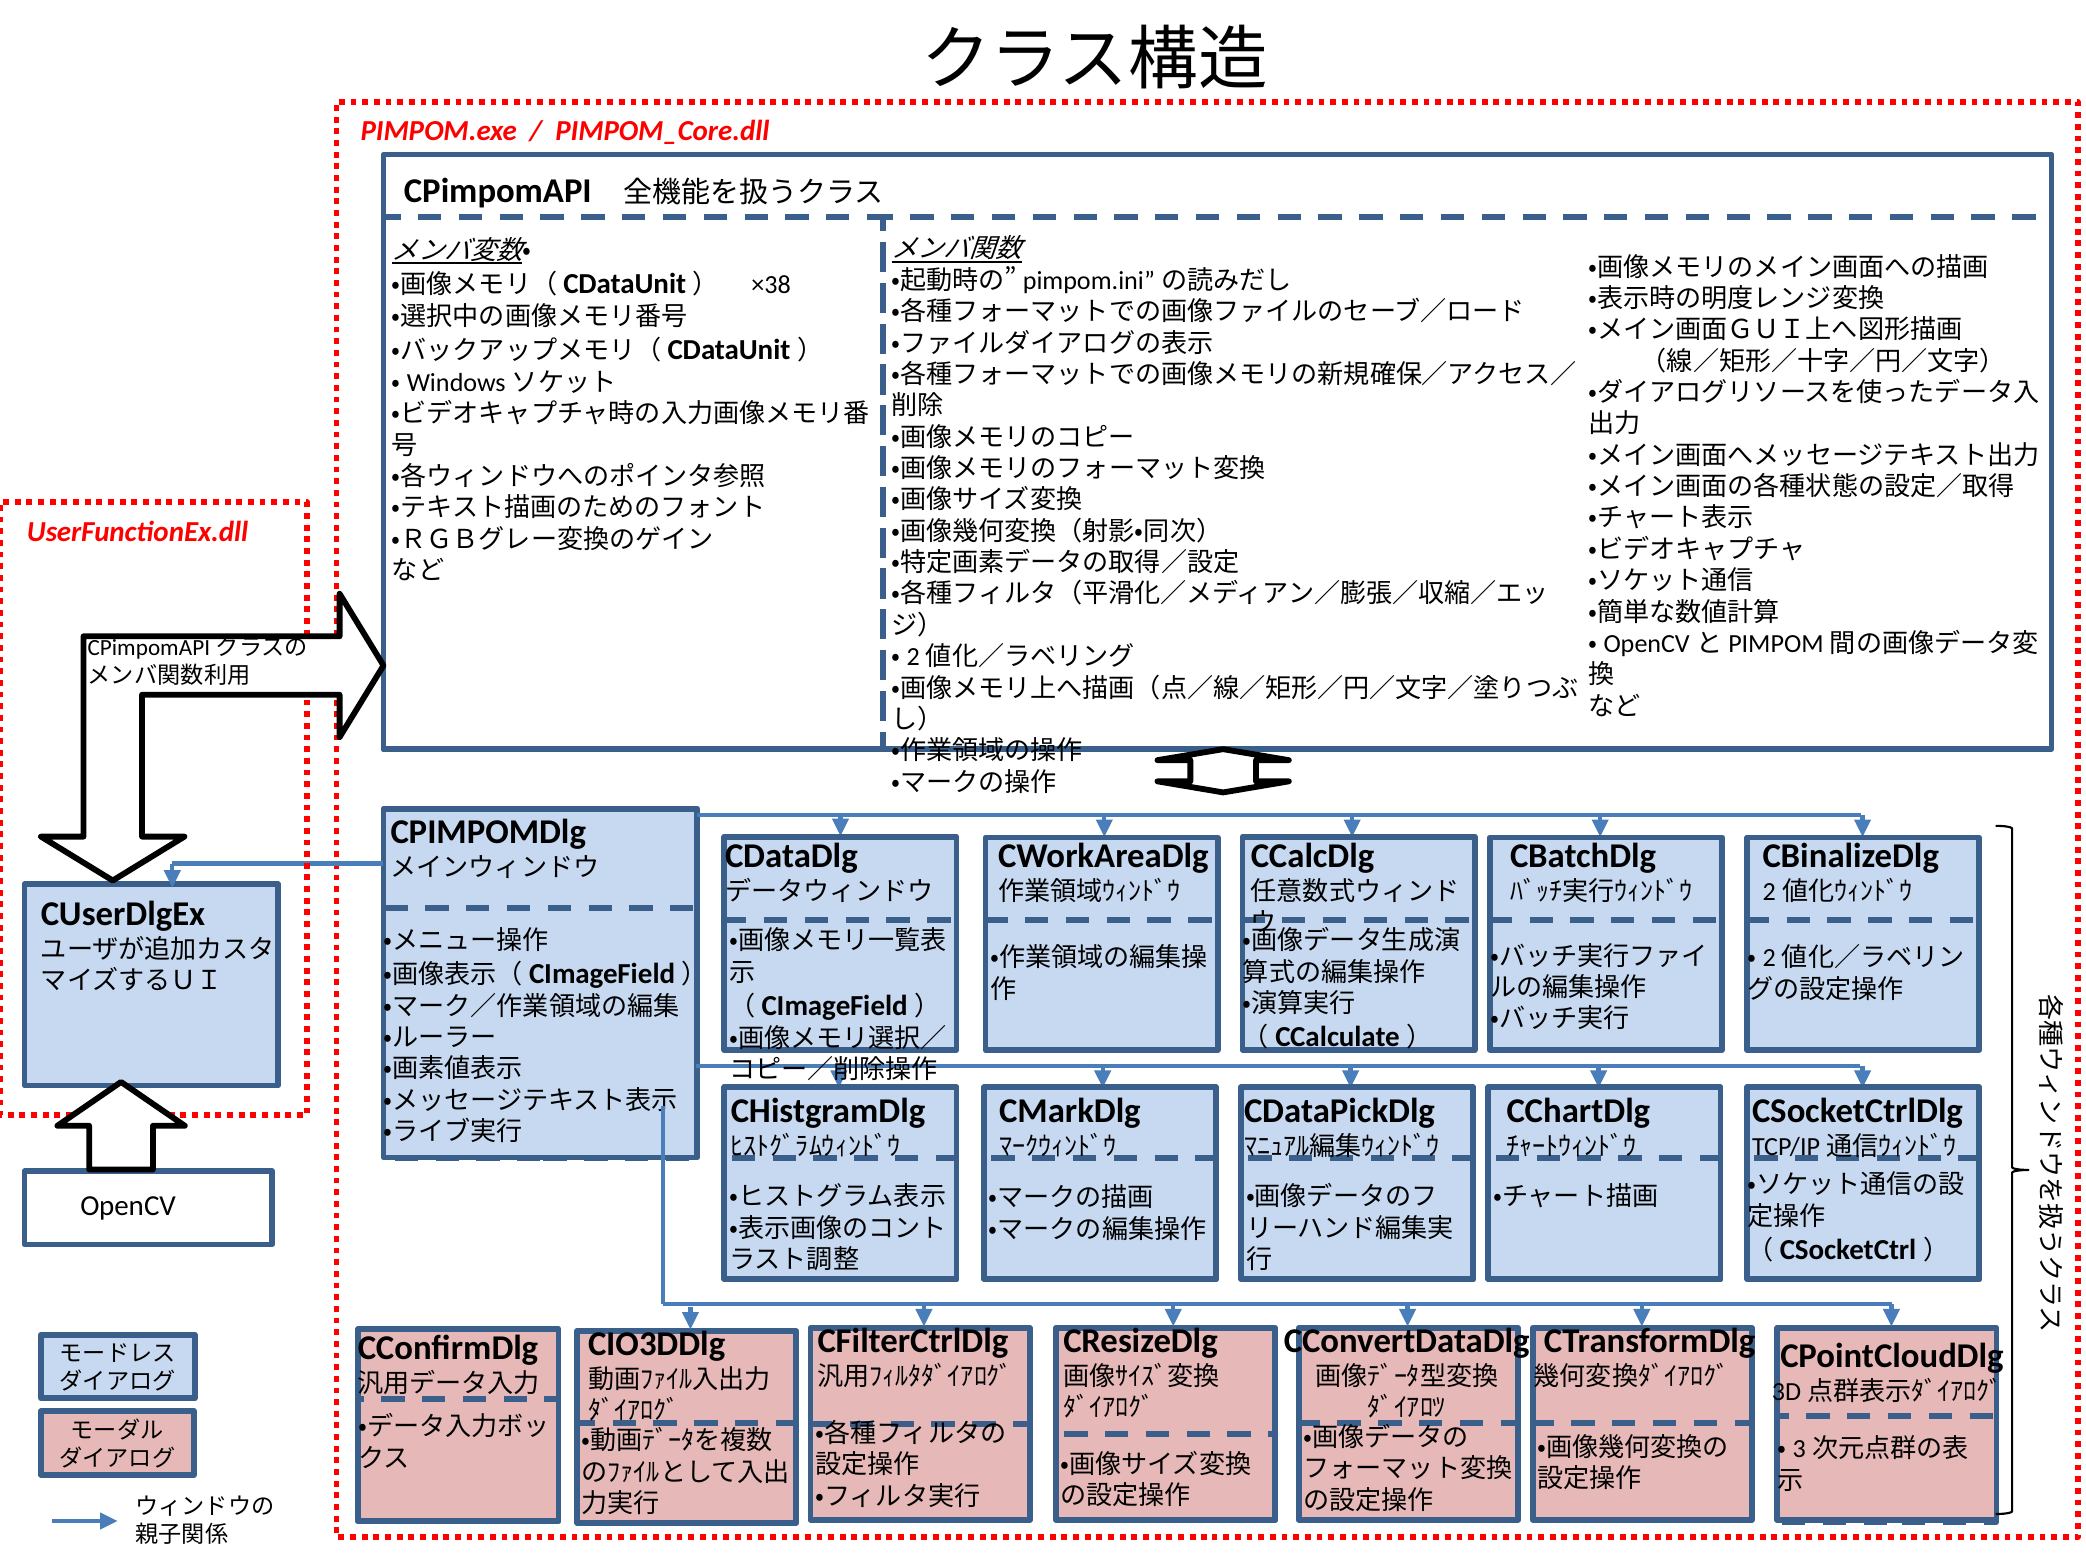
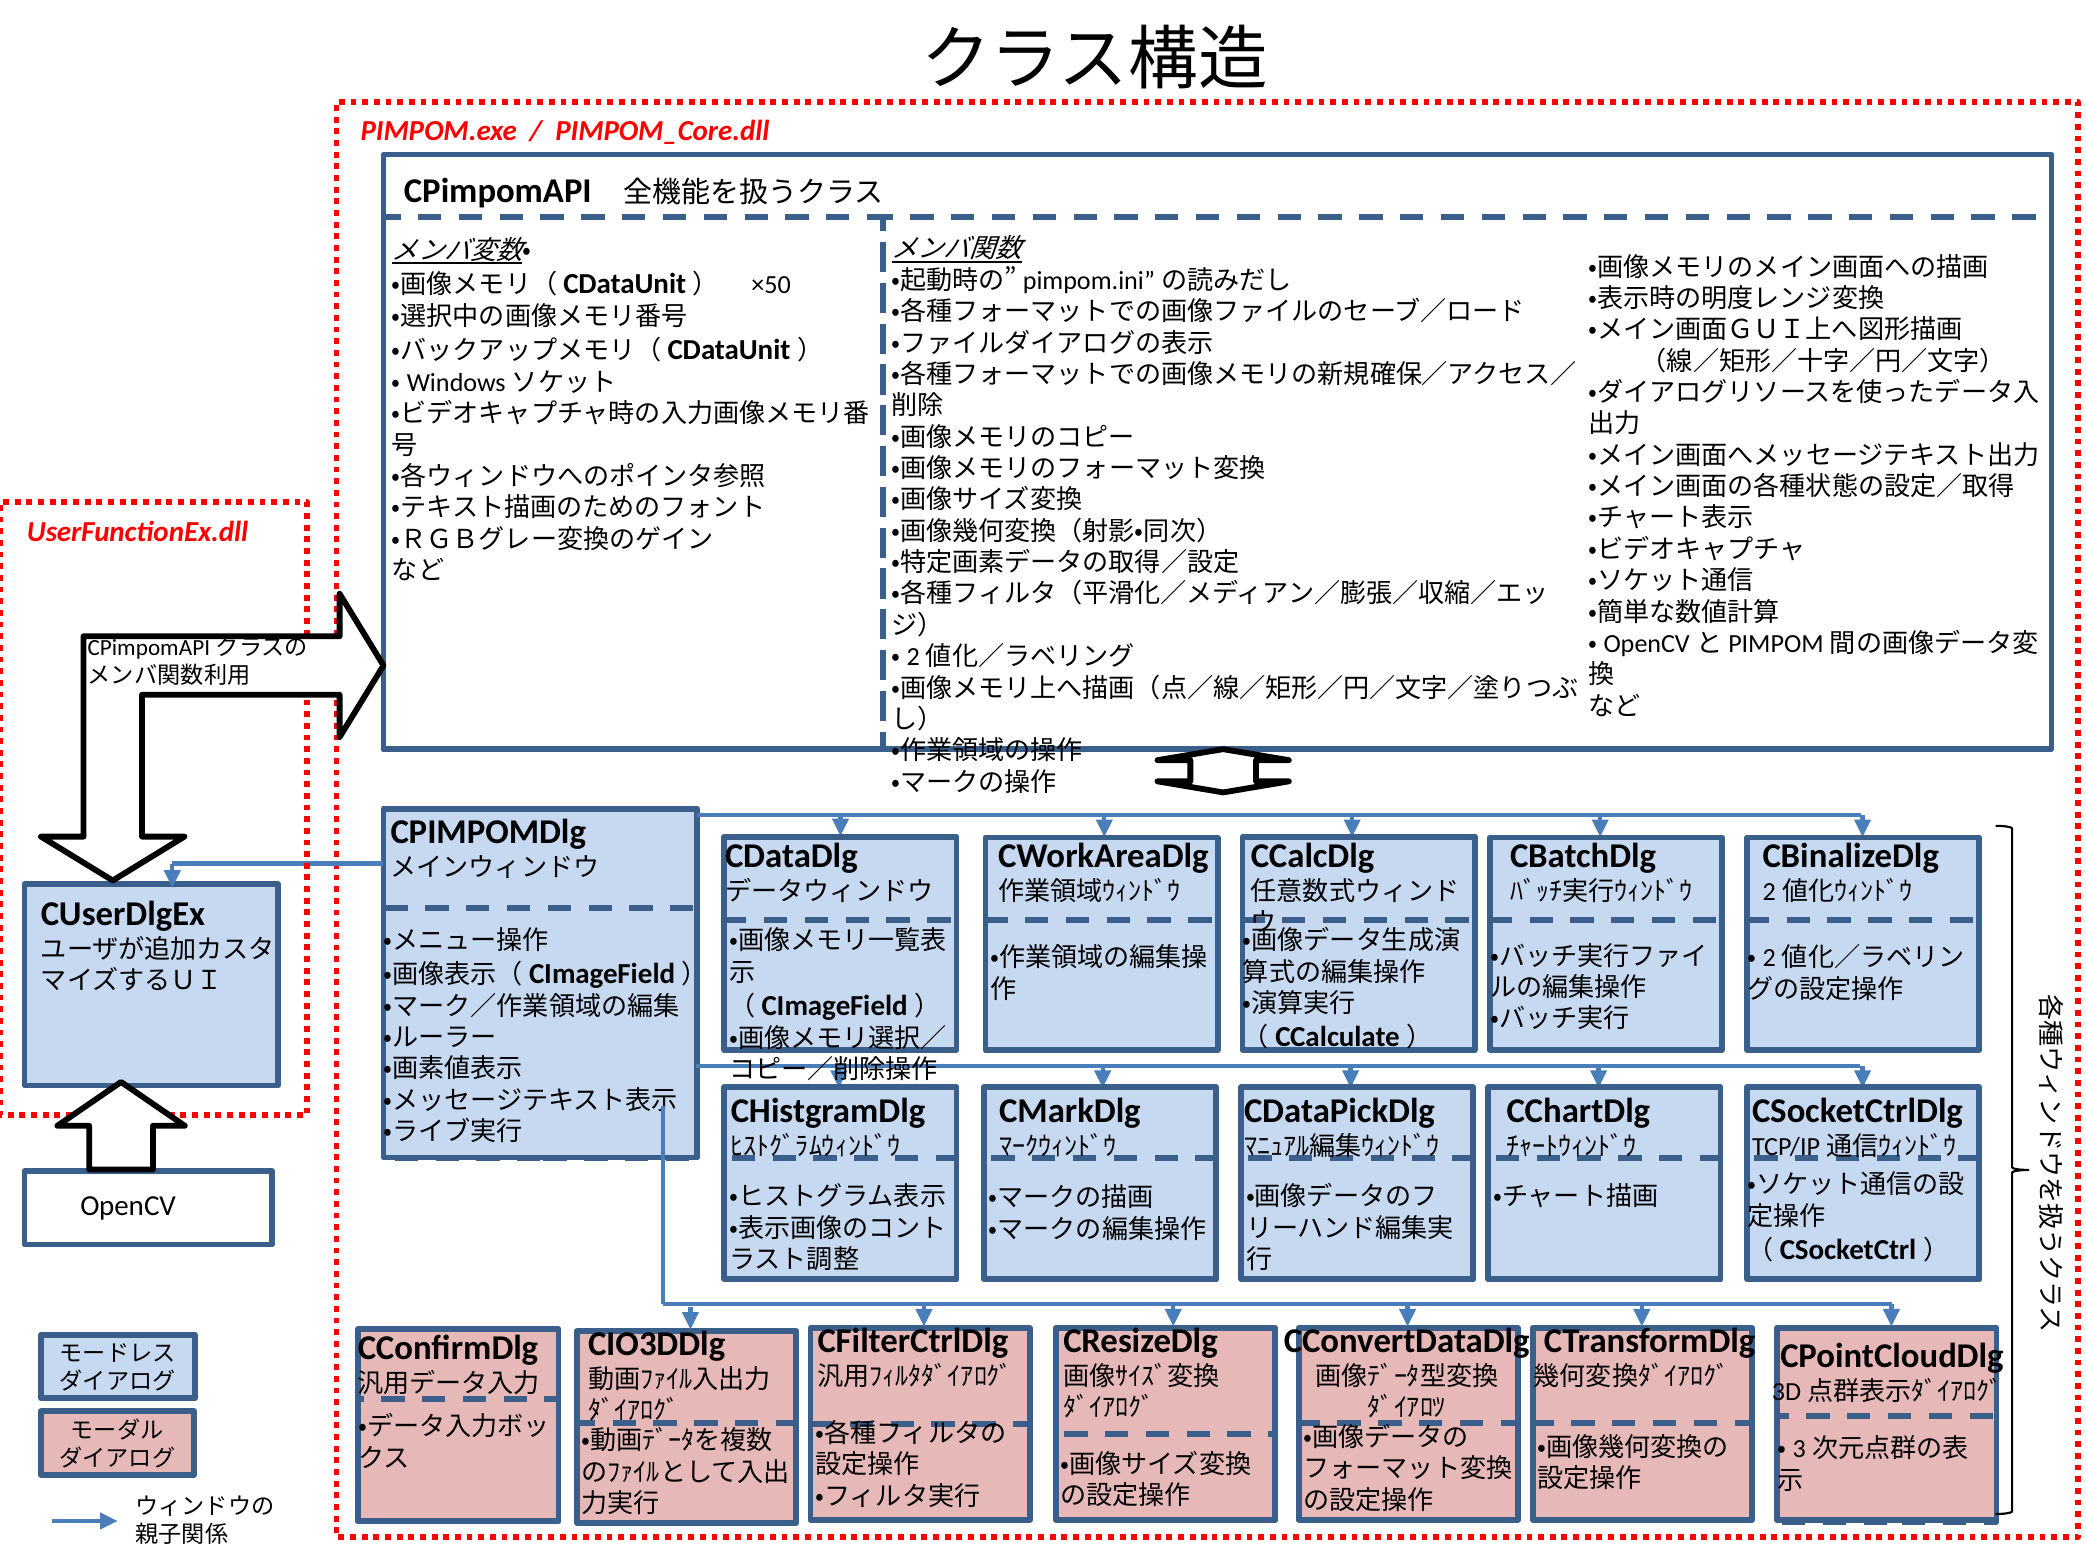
×38: ×38 -> ×50 (771, 285)
